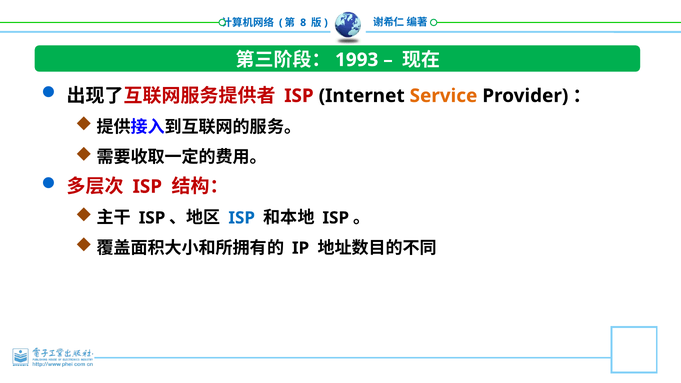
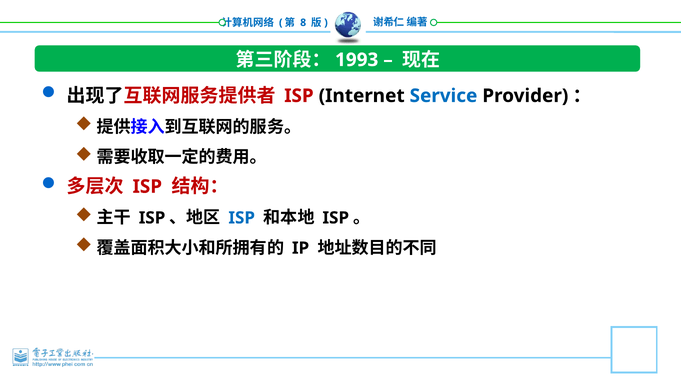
Service colour: orange -> blue (443, 96)
